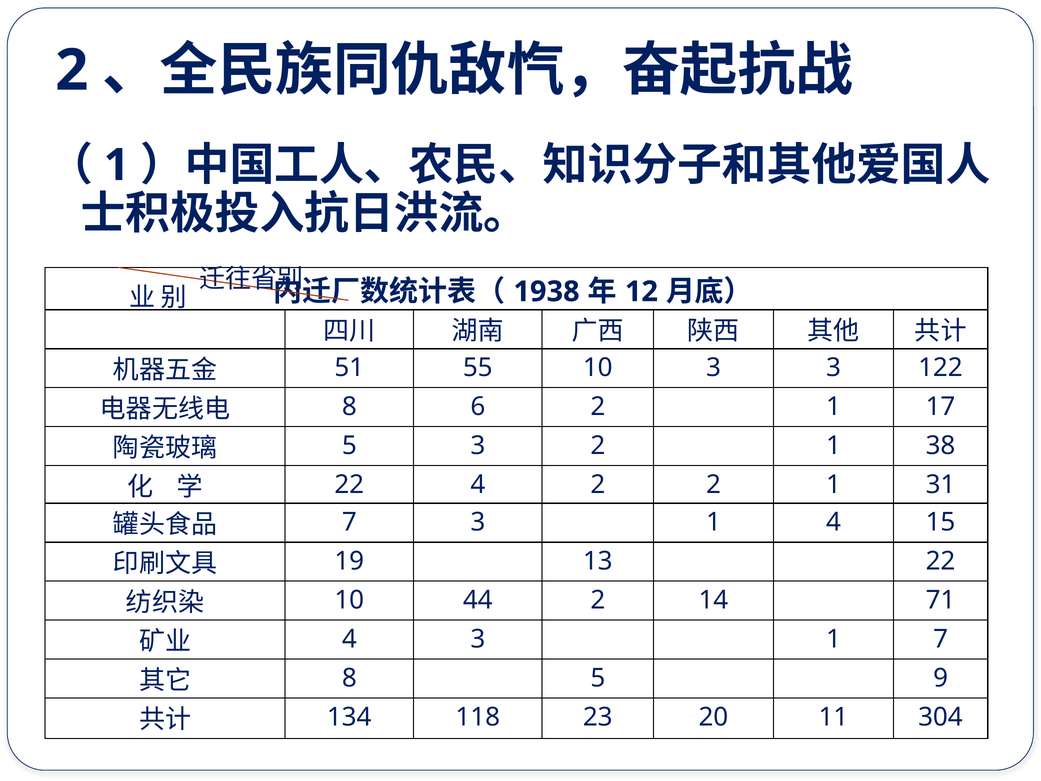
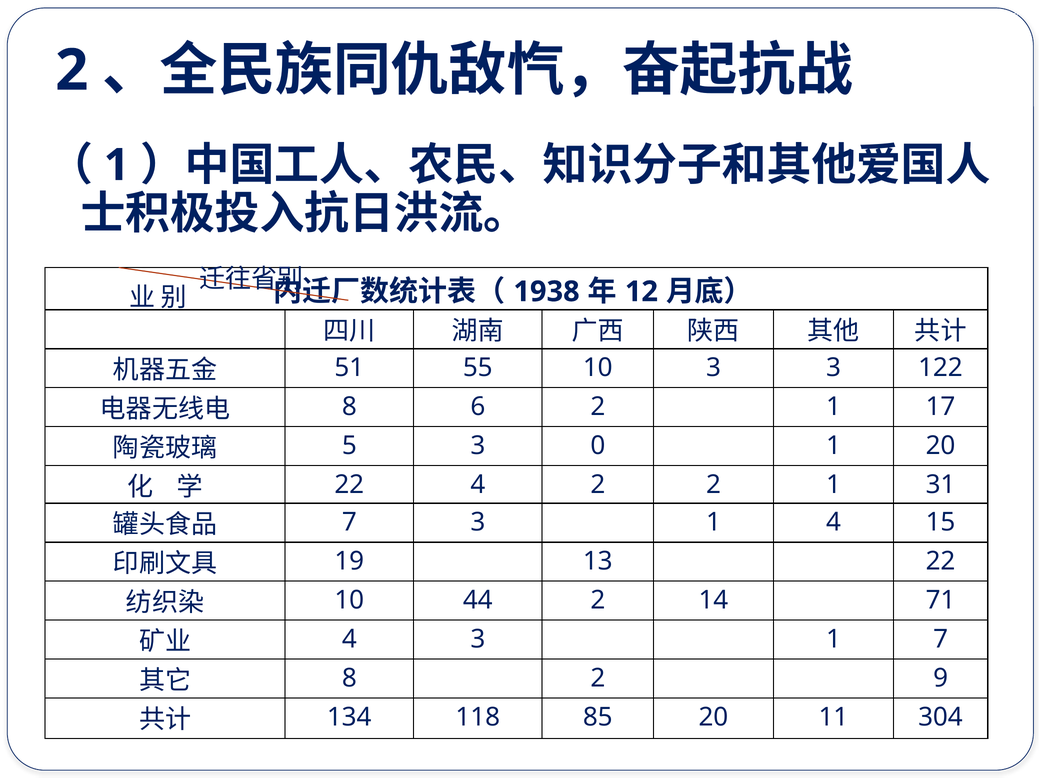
3 2: 2 -> 0 (598, 446)
1 38: 38 -> 20 (941, 446)
8 5: 5 -> 2 (598, 678)
23: 23 -> 85 (598, 717)
